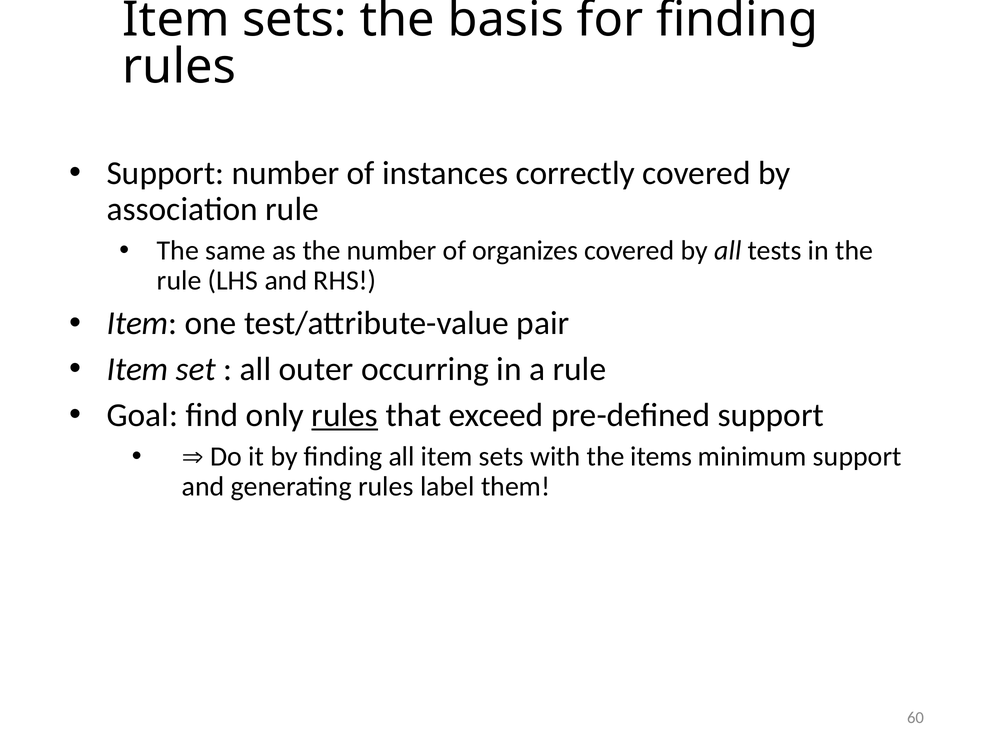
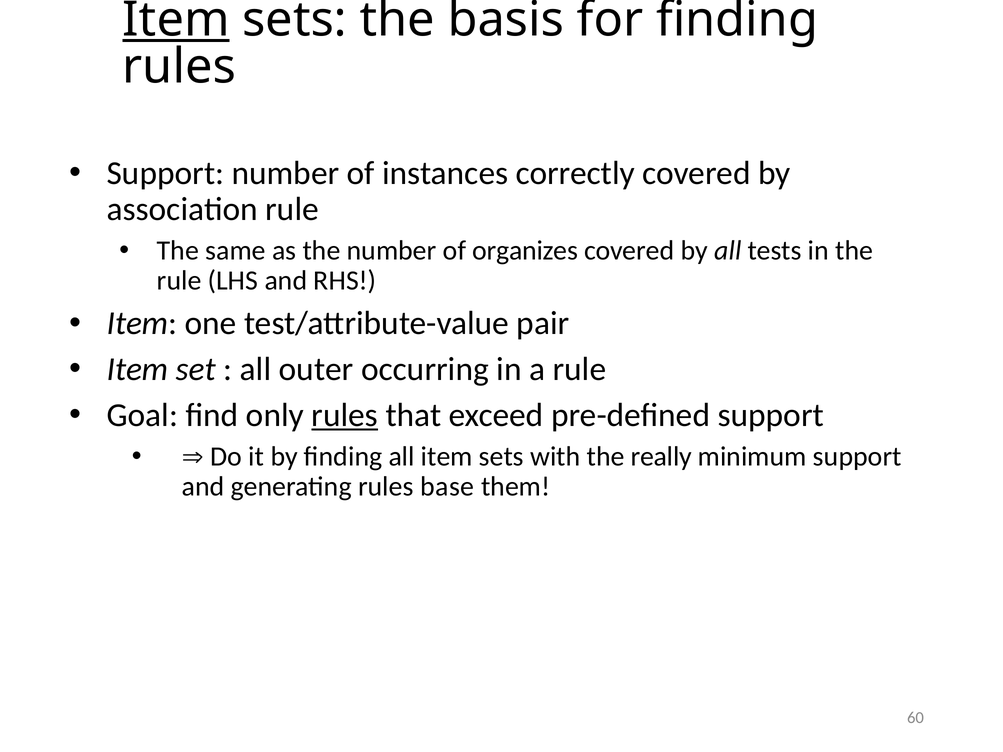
Item underline: none -> present (176, 19)
items: items -> really (661, 457)
label: label -> base (447, 487)
